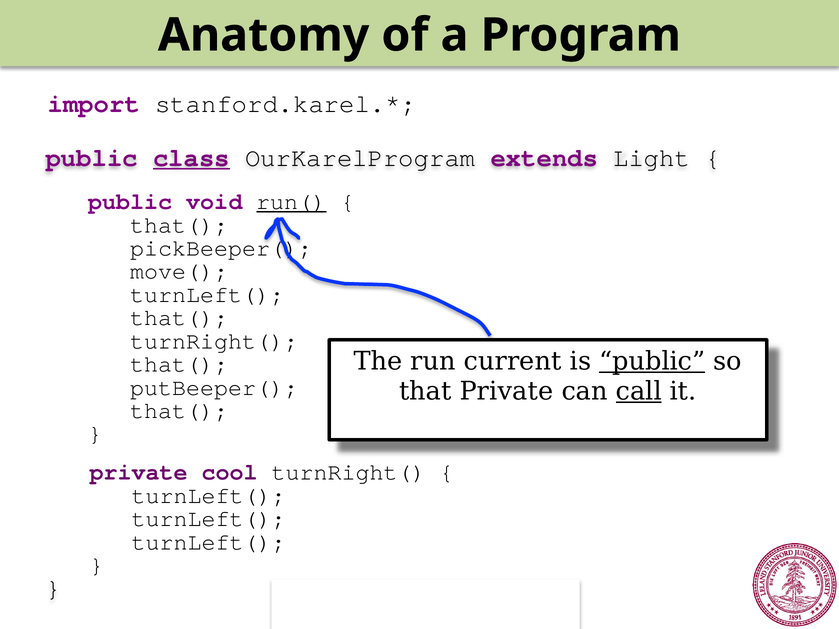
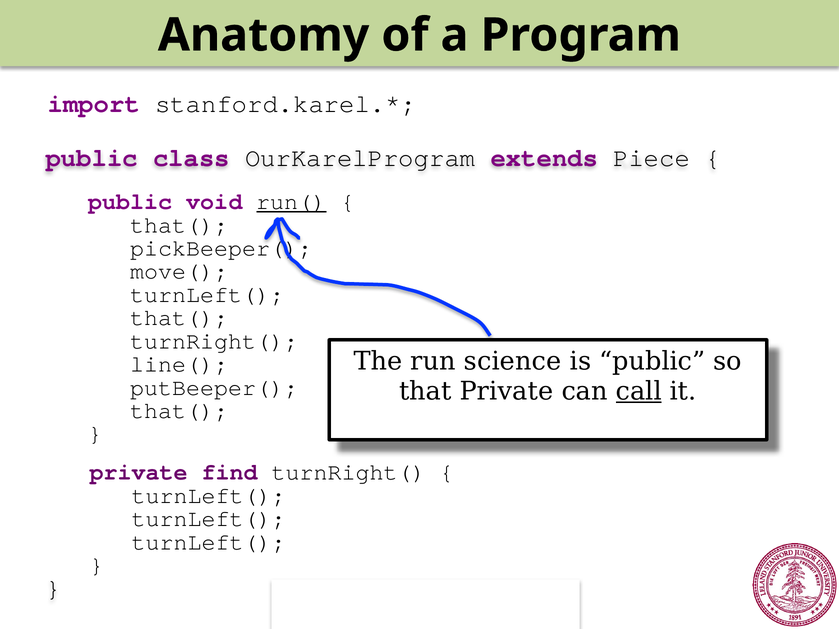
class underline: present -> none (191, 158)
Light: Light -> Piece (652, 158)
current: current -> science (513, 361)
public underline: present -> none (652, 361)
that(: that( -> line( (179, 364)
cool: cool -> find (230, 472)
